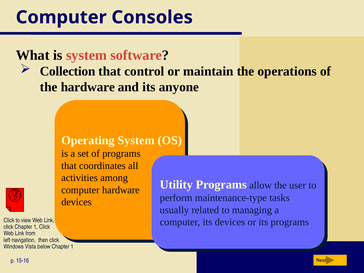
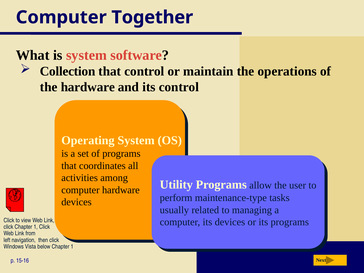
Consoles: Consoles -> Together (152, 17)
its anyone: anyone -> control (179, 87)
